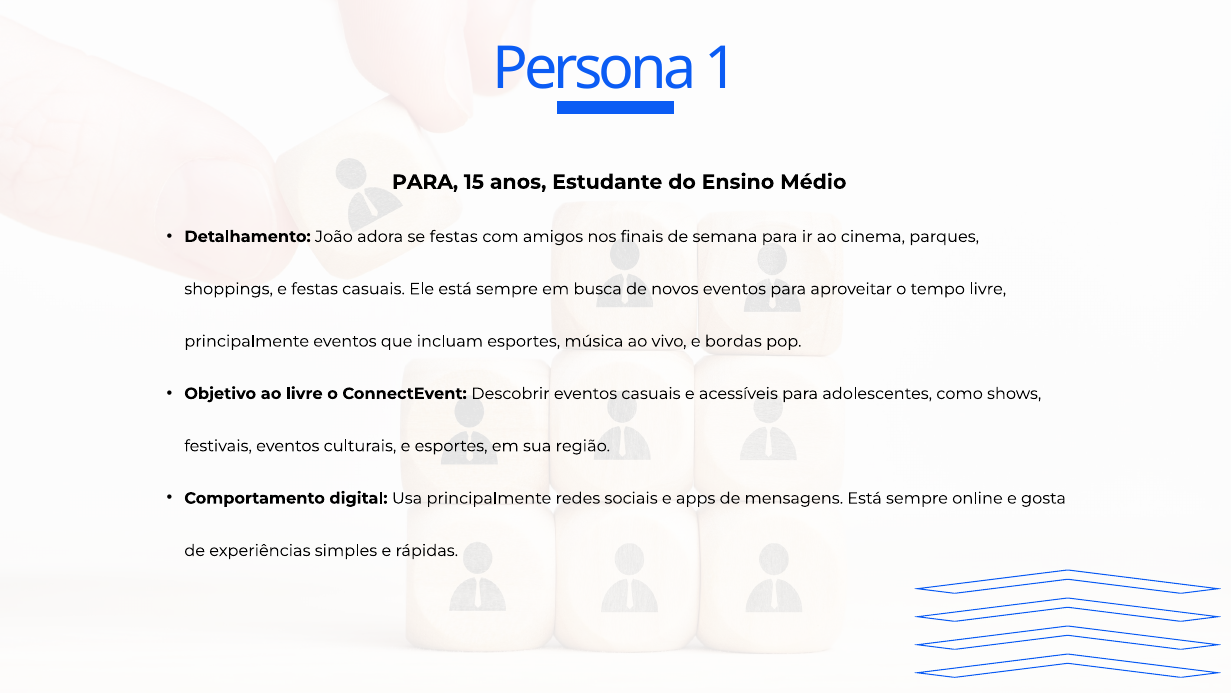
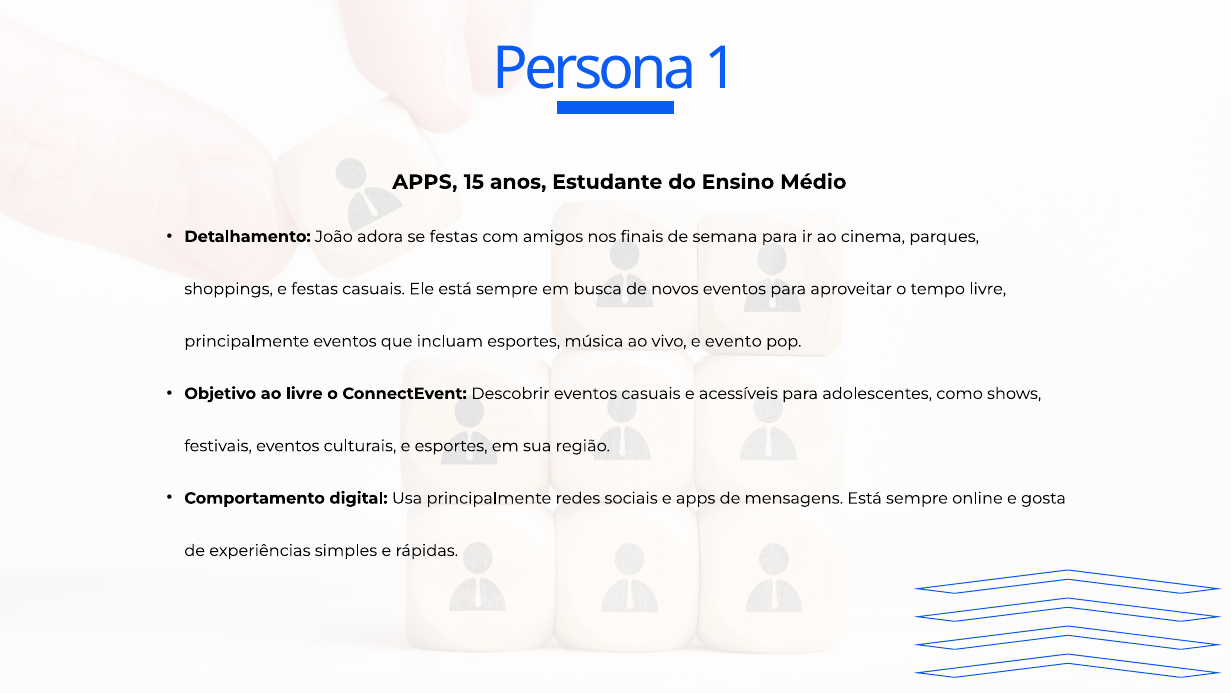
PARA: PARA -> APPS (425, 182)
bordas: bordas -> evento (733, 341)
